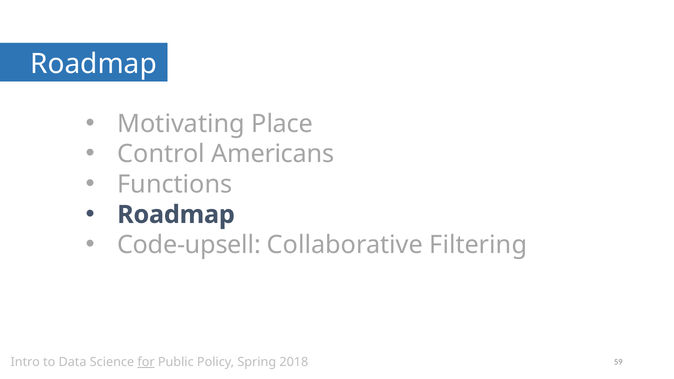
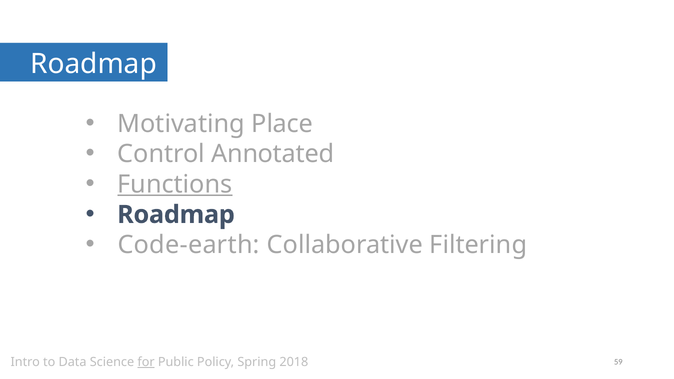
Americans: Americans -> Annotated (273, 154)
Functions underline: none -> present (175, 184)
Code-upsell: Code-upsell -> Code-earth (189, 245)
